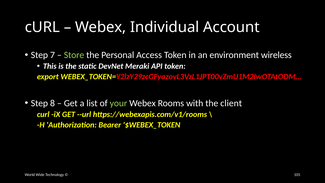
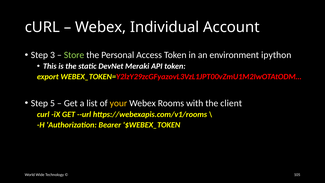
7: 7 -> 3 (52, 55)
wireless: wireless -> ipython (276, 55)
8: 8 -> 5 (52, 103)
your colour: light green -> yellow (118, 103)
